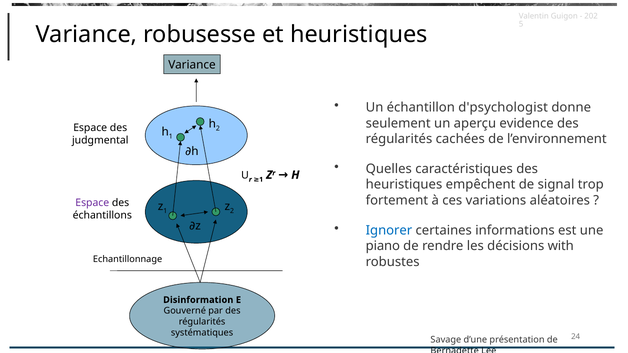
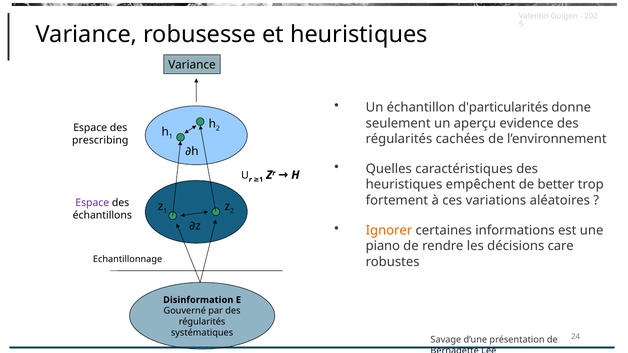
d'psychologist: d'psychologist -> d'particularités (503, 108)
judgmental: judgmental -> prescribing (100, 140)
signal: signal -> better (556, 185)
Ignorer colour: blue -> orange (389, 231)
with: with -> care (561, 246)
